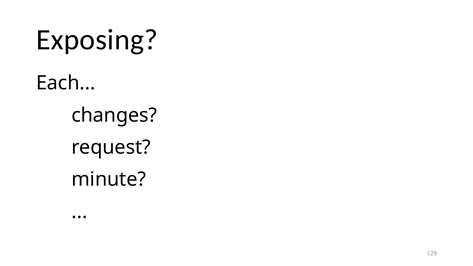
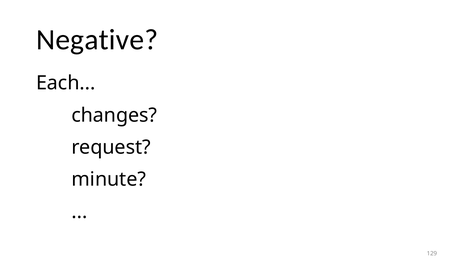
Exposing: Exposing -> Negative (97, 40)
